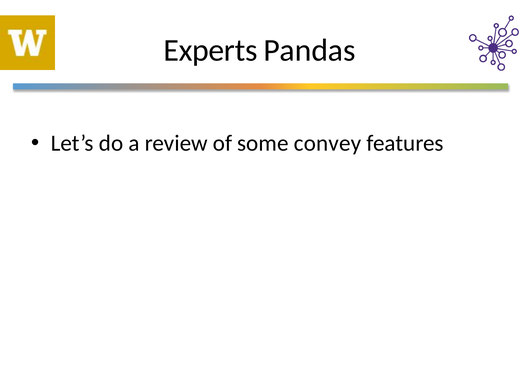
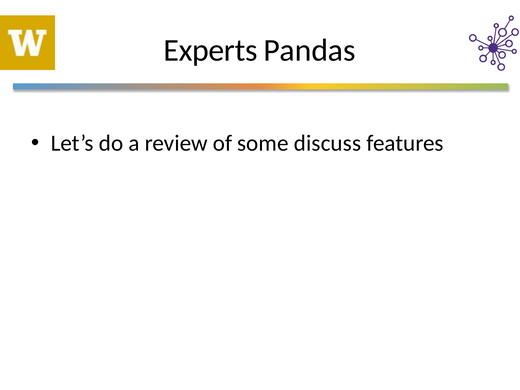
convey: convey -> discuss (327, 143)
